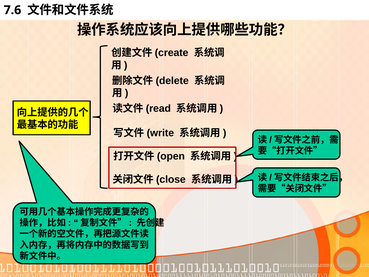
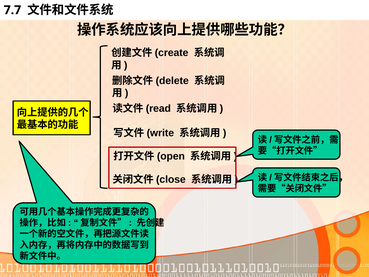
7.6: 7.6 -> 7.7 (12, 10)
